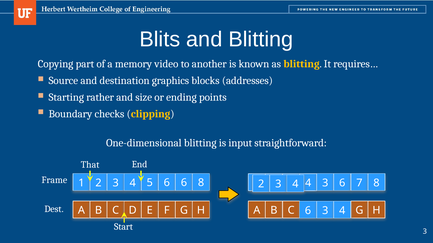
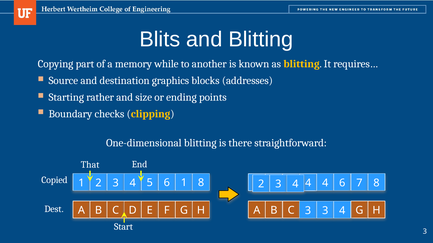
video: video -> while (166, 64)
input: input -> there (240, 143)
Frame: Frame -> Copied (54, 180)
6 6: 6 -> 1 (184, 183)
3: 3 -> 4 (325, 183)
C 6: 6 -> 3 (308, 211)
